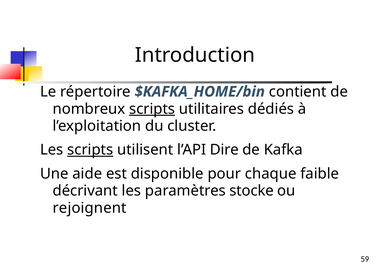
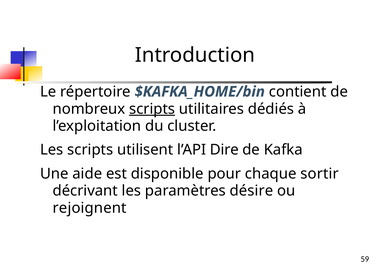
scripts underline: present -> none (90, 150)
faible: faible -> sortir (320, 174)
stocke: stocke -> désire (251, 191)
